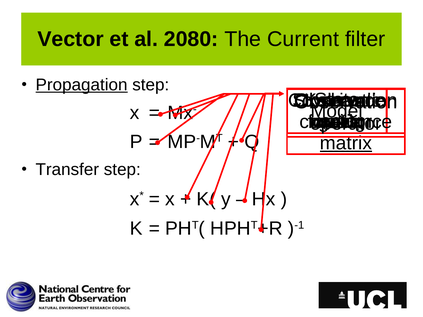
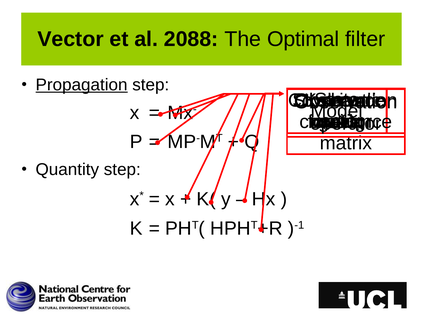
2080: 2080 -> 2088 (191, 39)
Current: Current -> Optimal (303, 39)
matrix underline: present -> none (346, 143)
Transfer: Transfer -> Quantity (67, 170)
